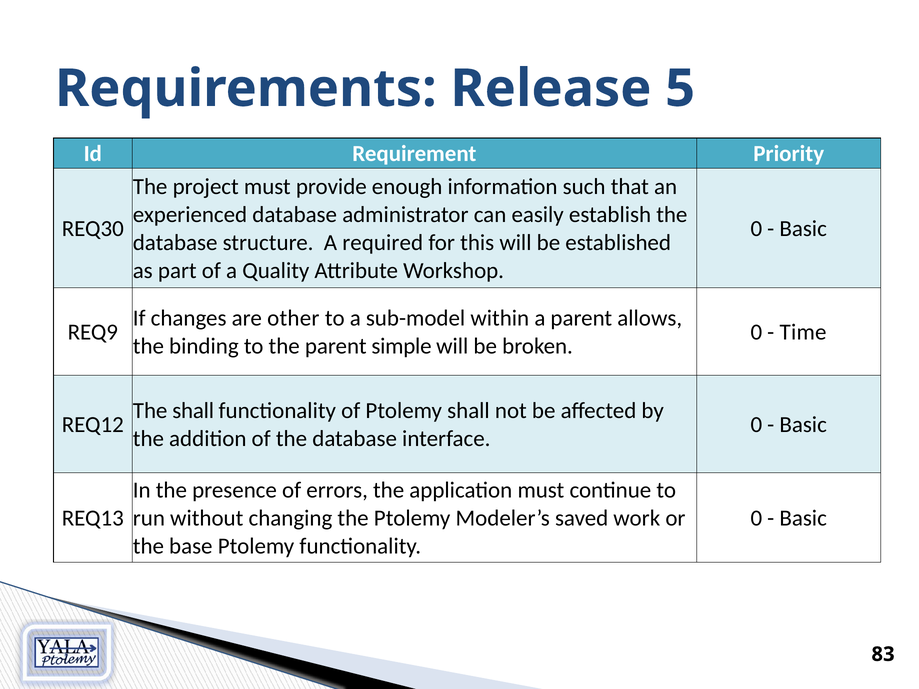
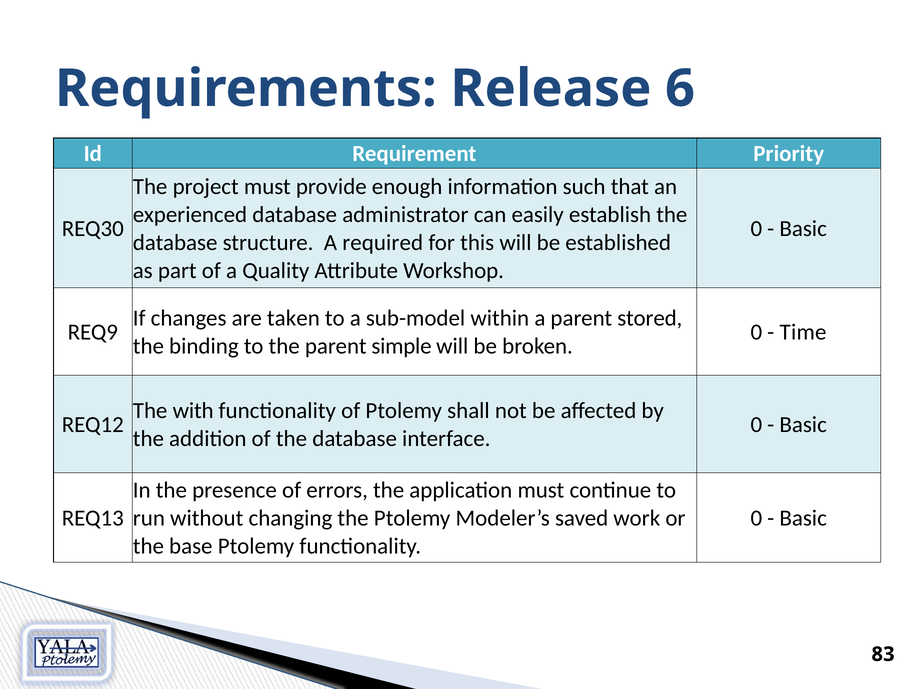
5: 5 -> 6 (680, 89)
other: other -> taken (293, 318)
allows: allows -> stored (650, 318)
The shall: shall -> with (193, 411)
